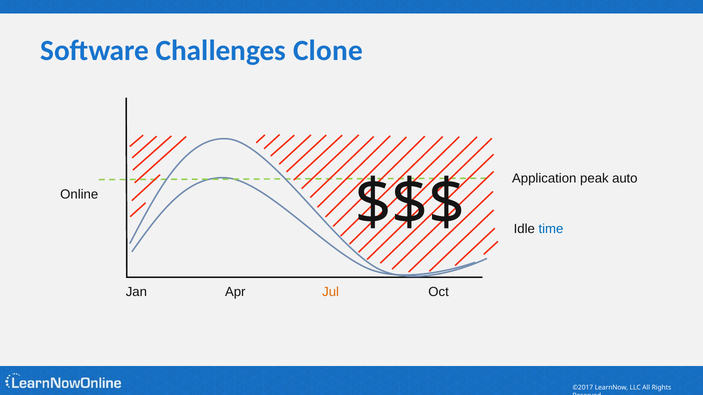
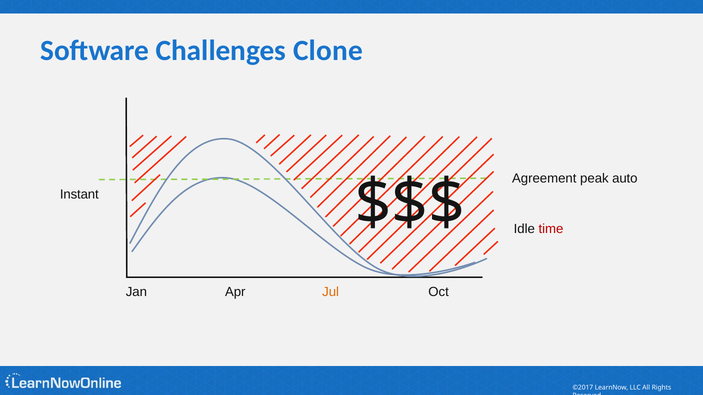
Application: Application -> Agreement (544, 178)
Online: Online -> Instant (79, 195)
time colour: blue -> red (551, 229)
